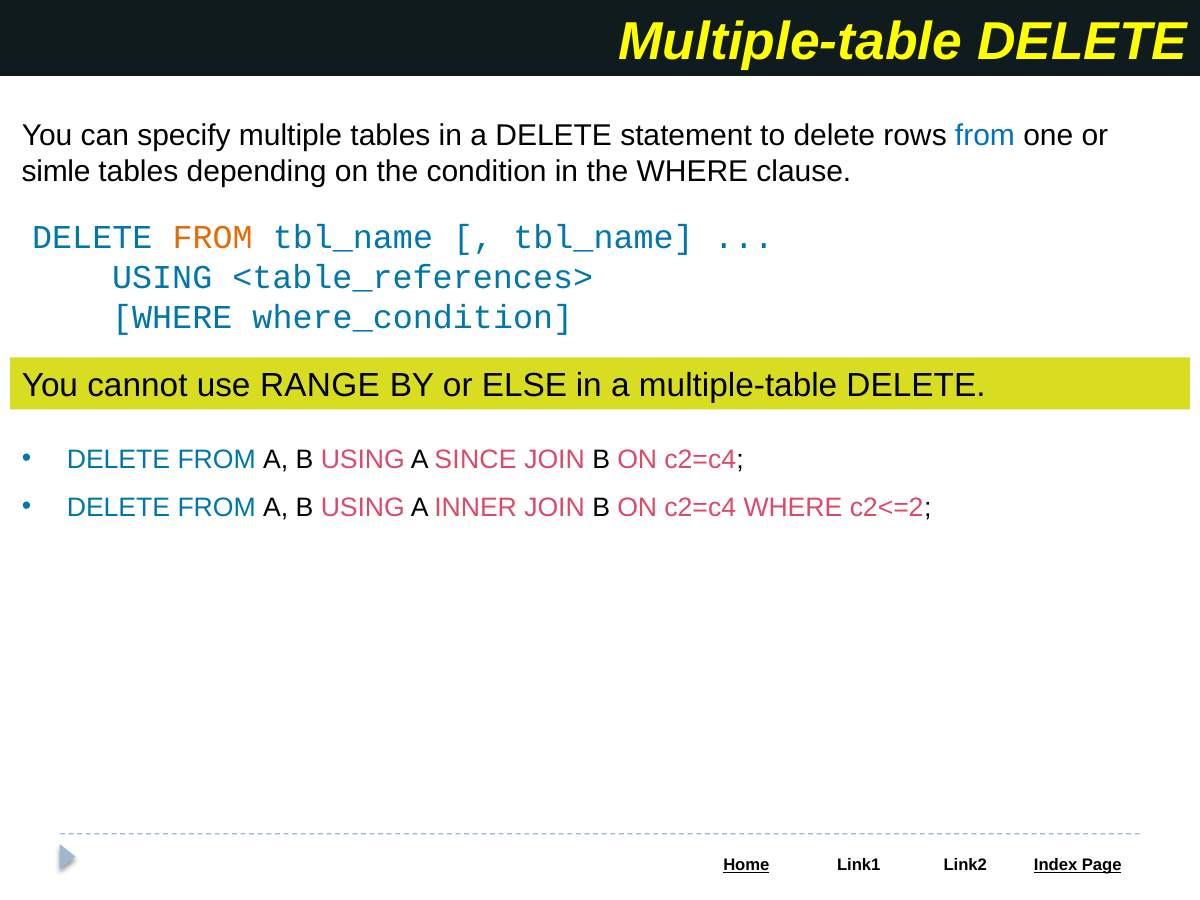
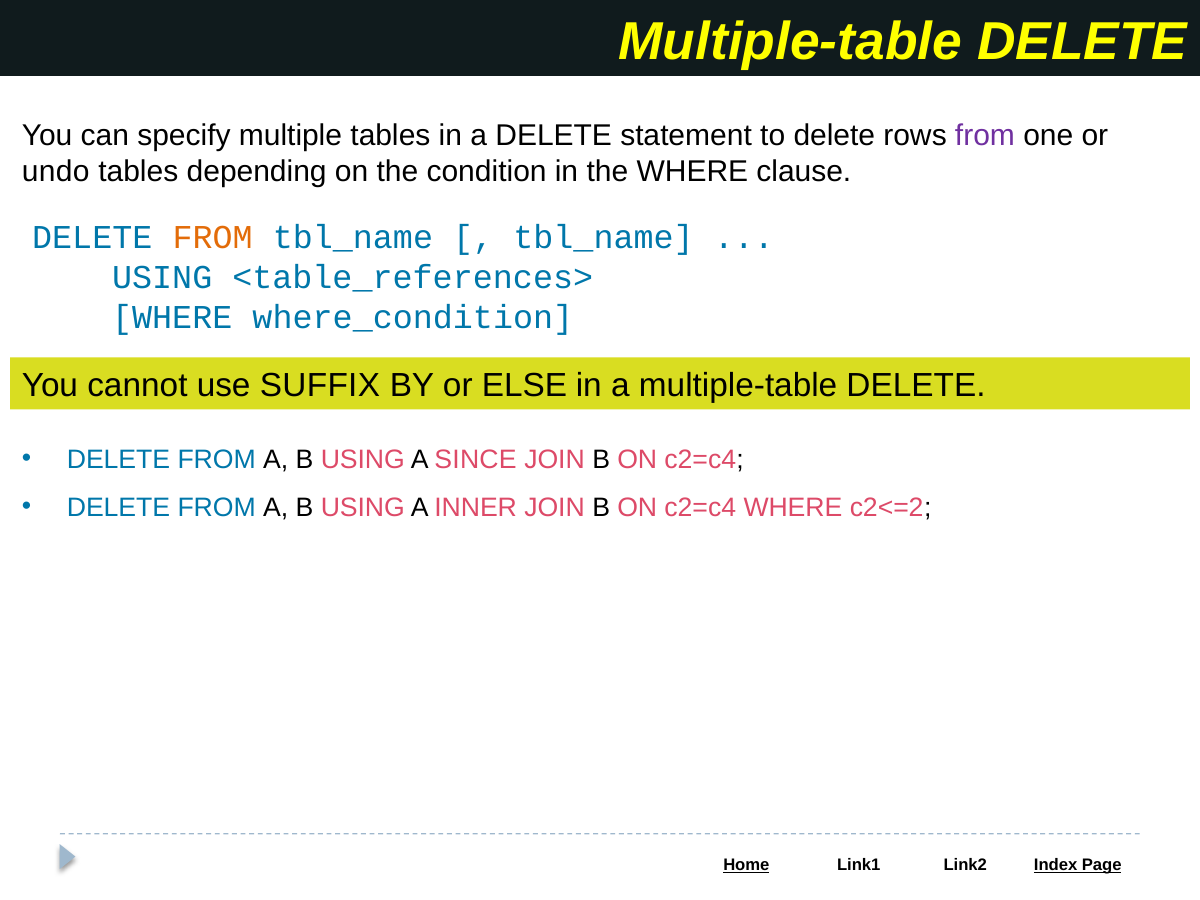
from colour: blue -> purple (985, 136)
simle: simle -> undo (56, 172)
RANGE: RANGE -> SUFFIX (320, 386)
